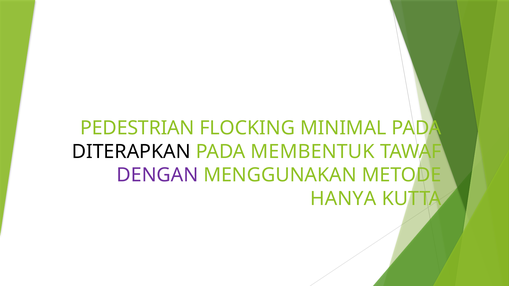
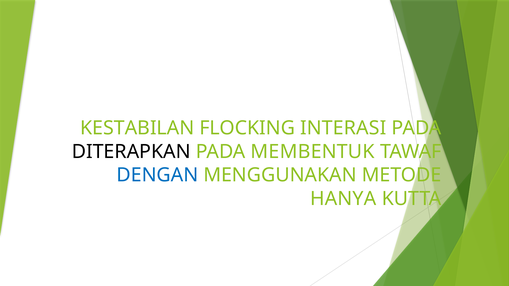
PEDESTRIAN: PEDESTRIAN -> KESTABILAN (137, 128)
MINIMAL: MINIMAL -> INTERASI (343, 128)
DENGAN colour: purple -> blue (157, 175)
